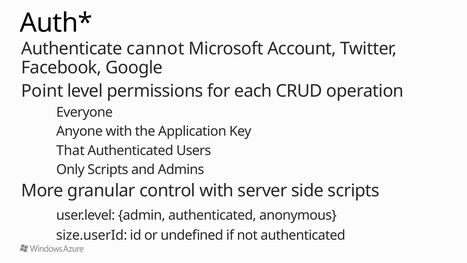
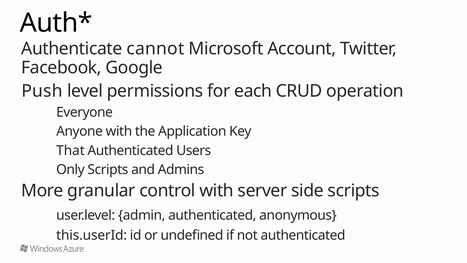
Point: Point -> Push (42, 91)
size.userId: size.userId -> this.userId (92, 235)
